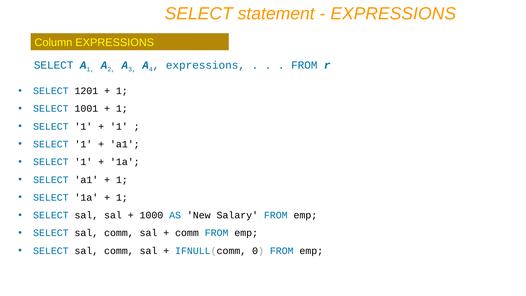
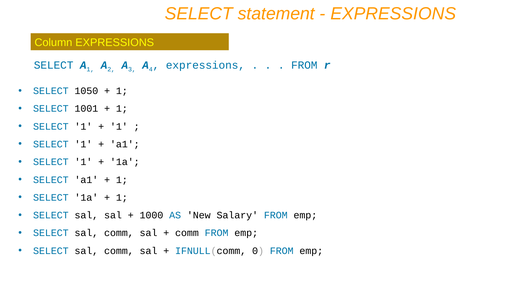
1201: 1201 -> 1050 (86, 91)
